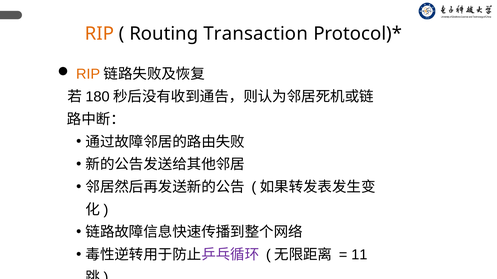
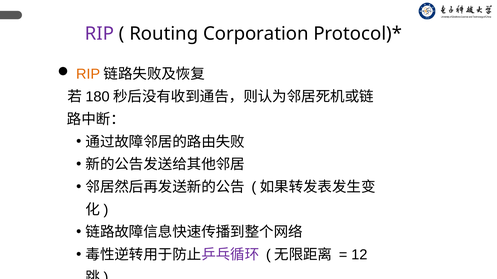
RIP colour: orange -> purple (100, 34)
Transaction: Transaction -> Corporation (256, 34)
11: 11 -> 12 (359, 255)
